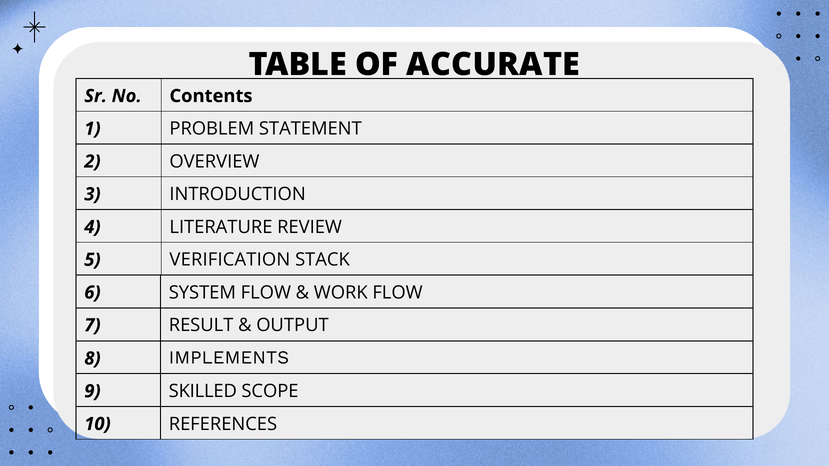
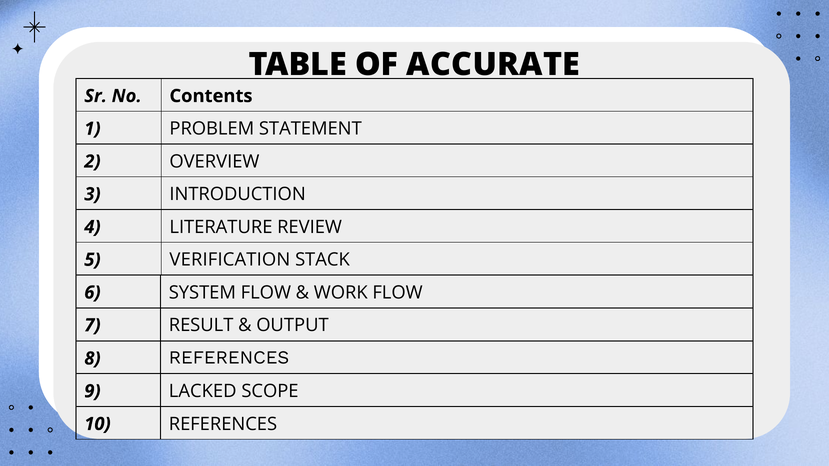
8 IMPLEMENTS: IMPLEMENTS -> REFERENCES (229, 358)
SKILLED: SKILLED -> LACKED (203, 392)
